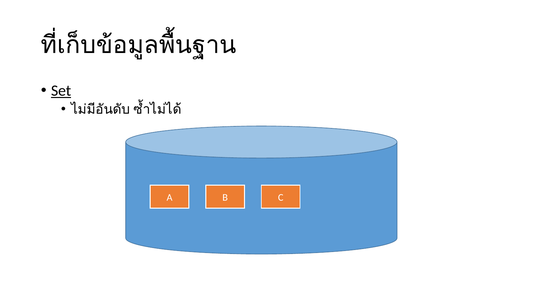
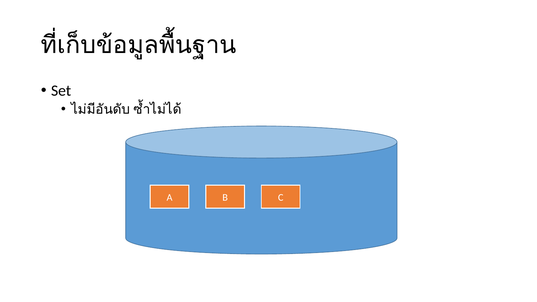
Set underline: present -> none (61, 91)
